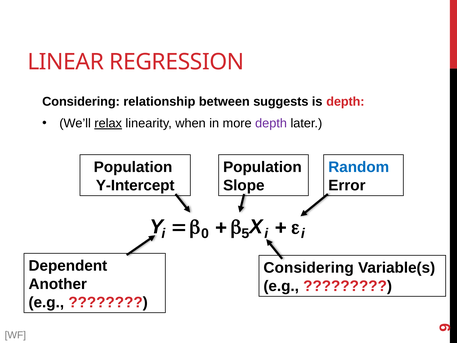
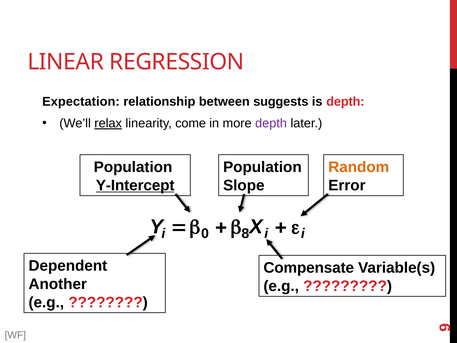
Considering: Considering -> Expectation (81, 102)
when: when -> come (191, 123)
Random colour: blue -> orange (359, 167)
Y-Intercept underline: none -> present (135, 185)
5: 5 -> 8 (245, 233)
Considering: Considering -> Compensate (309, 268)
